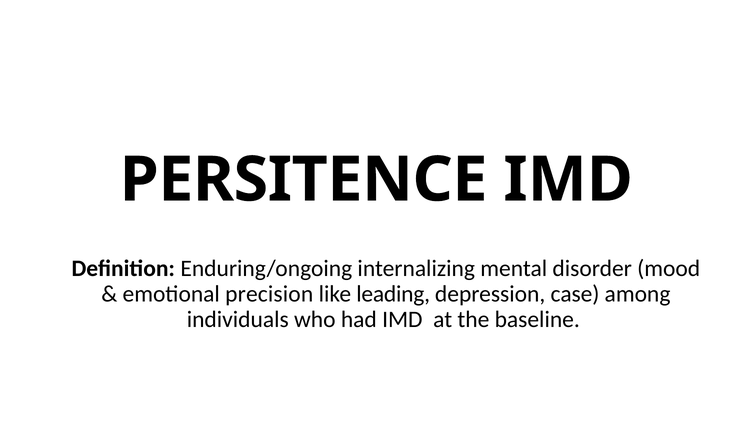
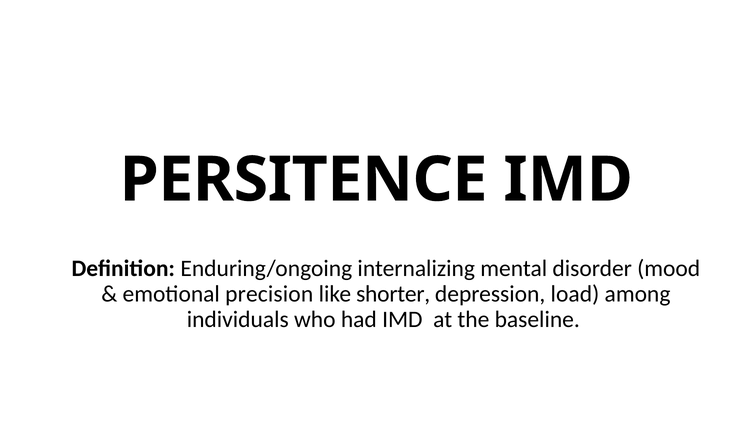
leading: leading -> shorter (393, 294)
case: case -> load (575, 294)
